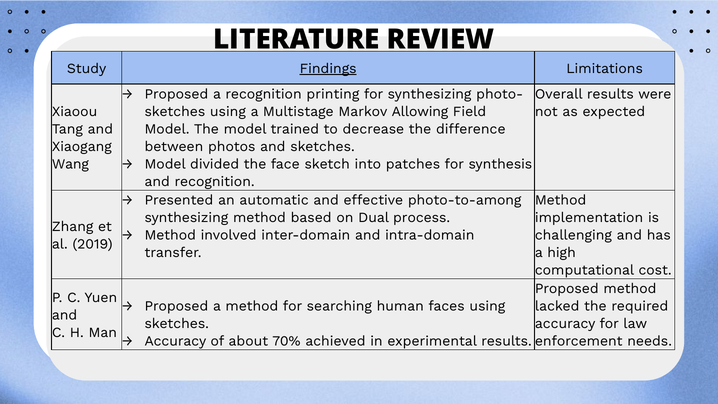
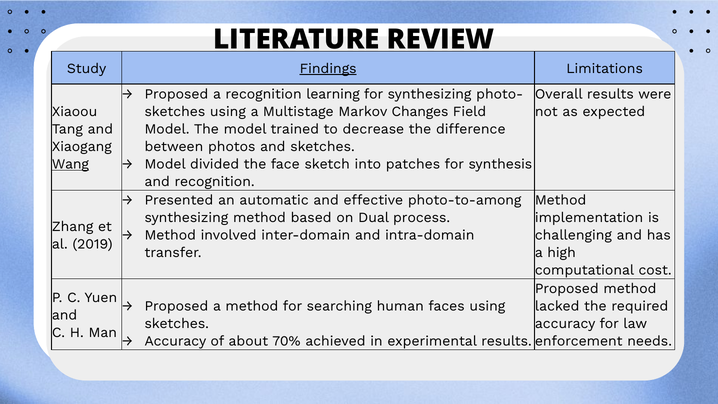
printing: printing -> learning (333, 94)
Allowing: Allowing -> Changes (420, 112)
Wang underline: none -> present (70, 164)
